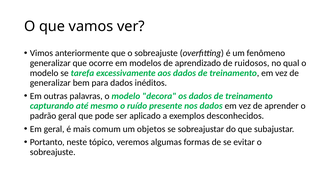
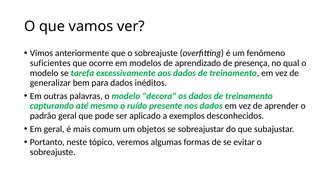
generalizar: generalizar -> suficientes (50, 63)
ruidosos: ruidosos -> presença (252, 63)
